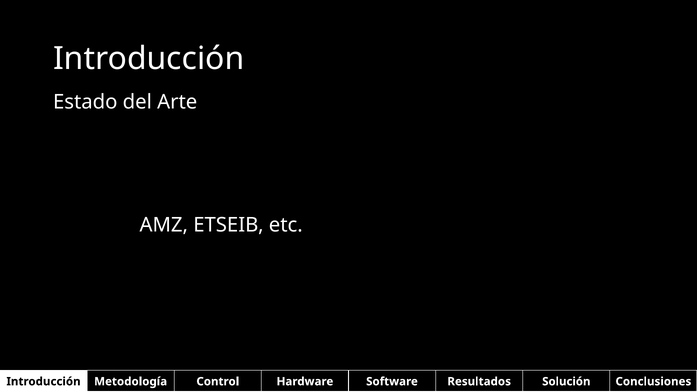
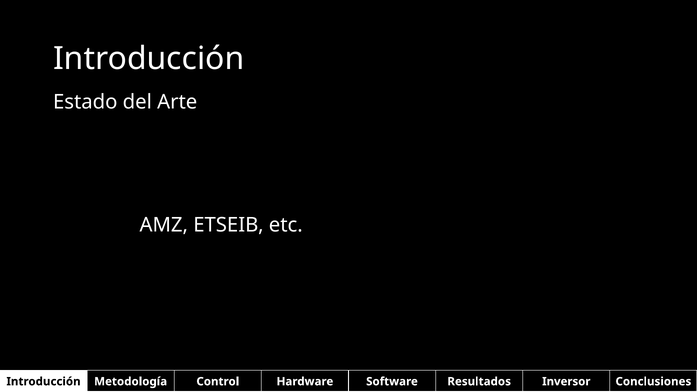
Solución: Solución -> Inversor (566, 382)
